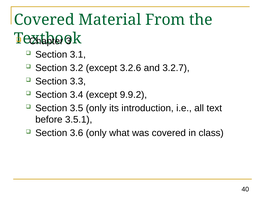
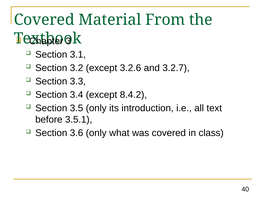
9.9.2: 9.9.2 -> 8.4.2 (133, 95)
